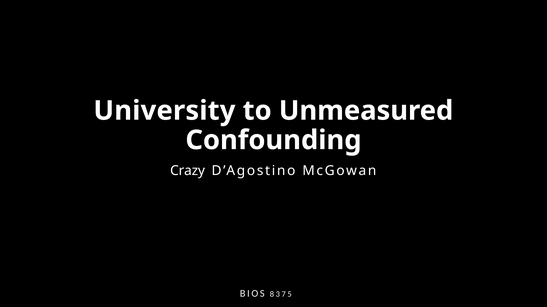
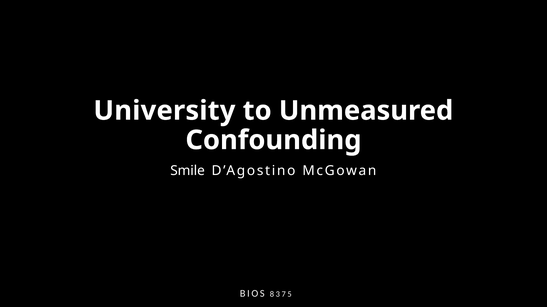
Crazy: Crazy -> Smile (188, 171)
